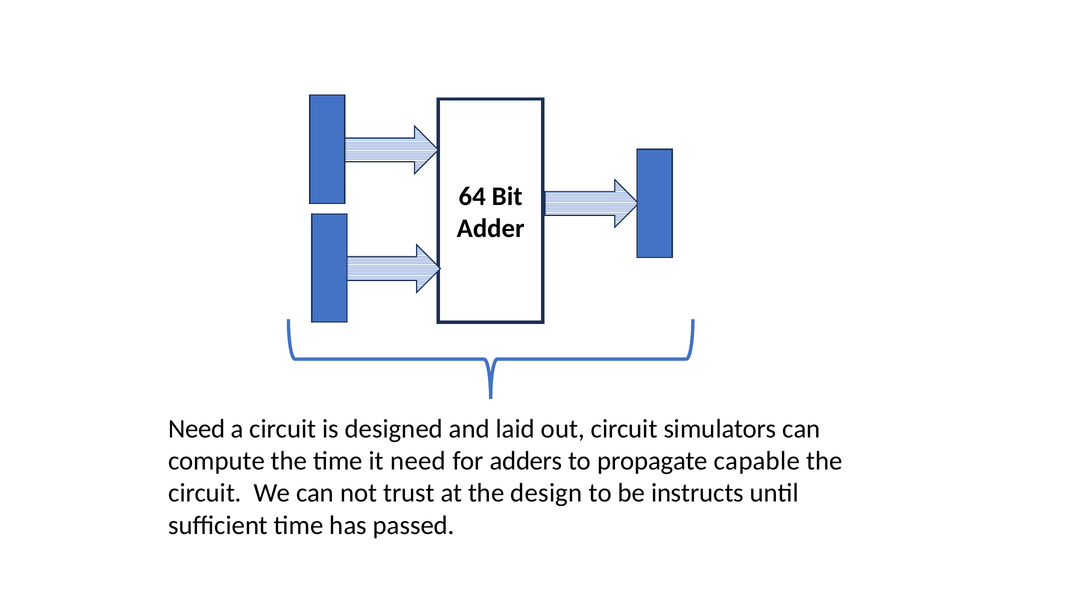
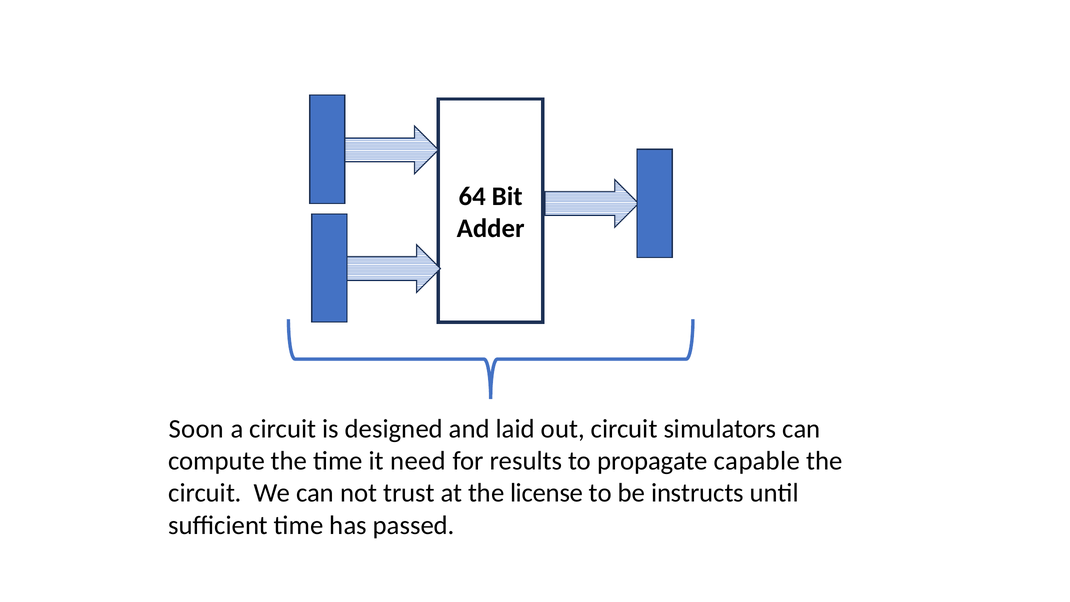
Need: Need -> Soon (196, 429)
adders: adders -> results (526, 461)
design: design -> license (547, 493)
